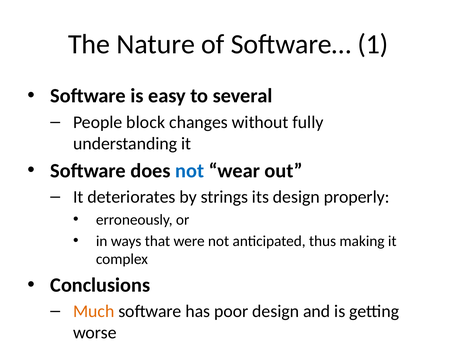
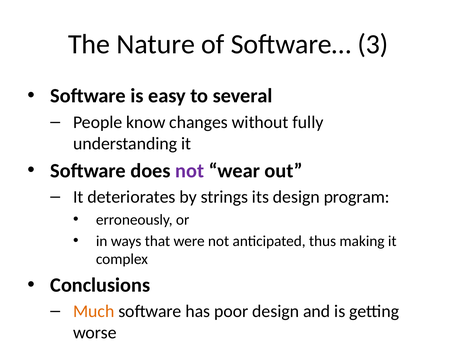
1: 1 -> 3 (373, 44)
block: block -> know (146, 122)
not colour: blue -> purple (190, 171)
properly: properly -> program (357, 197)
